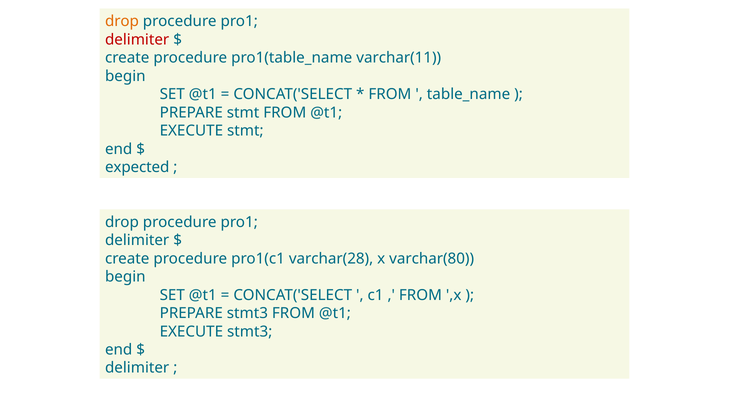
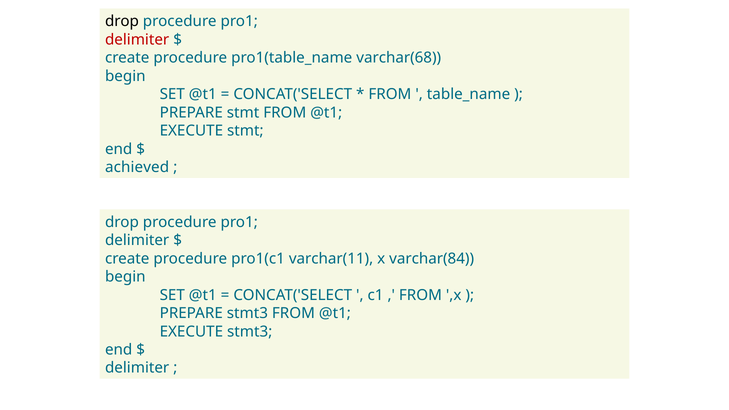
drop colour: orange -> black (122, 21)
varchar(11: varchar(11 -> varchar(68 (399, 58)
expected: expected -> achieved (137, 167)
varchar(28: varchar(28 -> varchar(11 (331, 259)
varchar(80: varchar(80 -> varchar(84 (432, 259)
